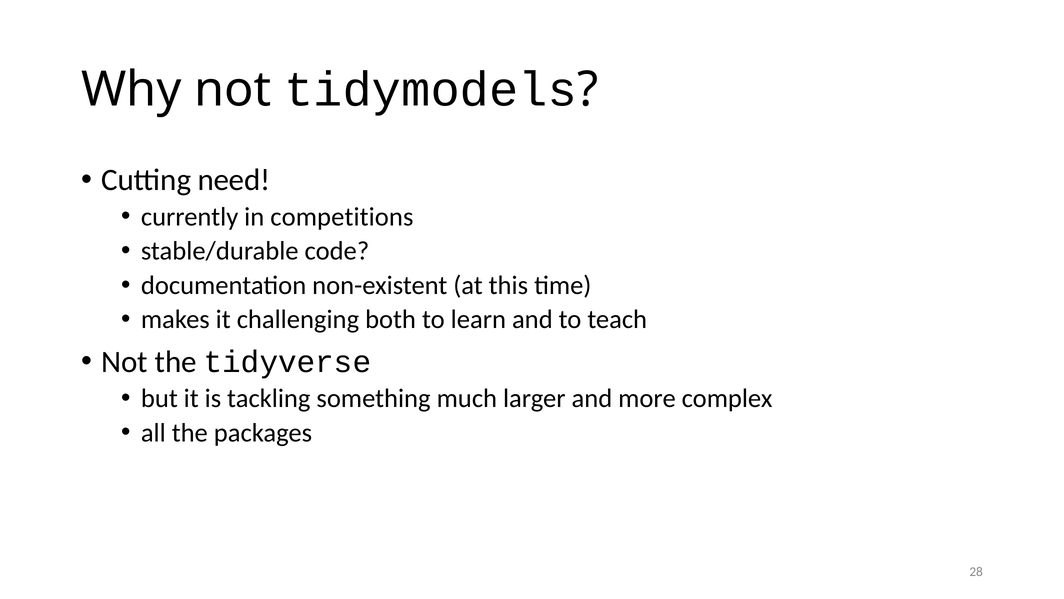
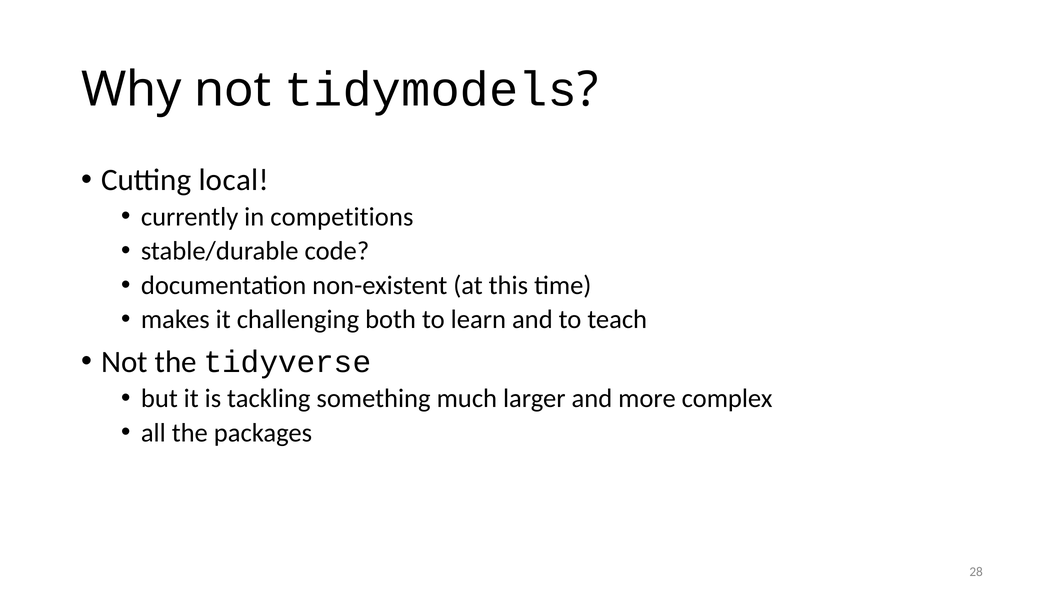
need: need -> local (234, 180)
